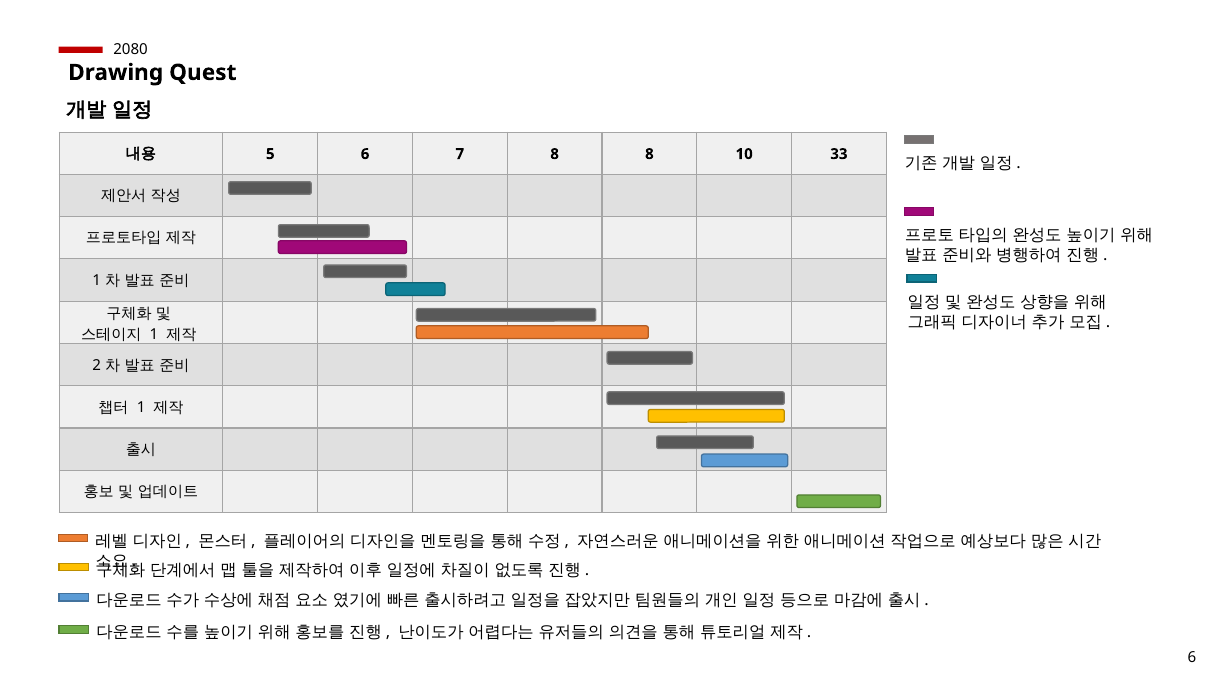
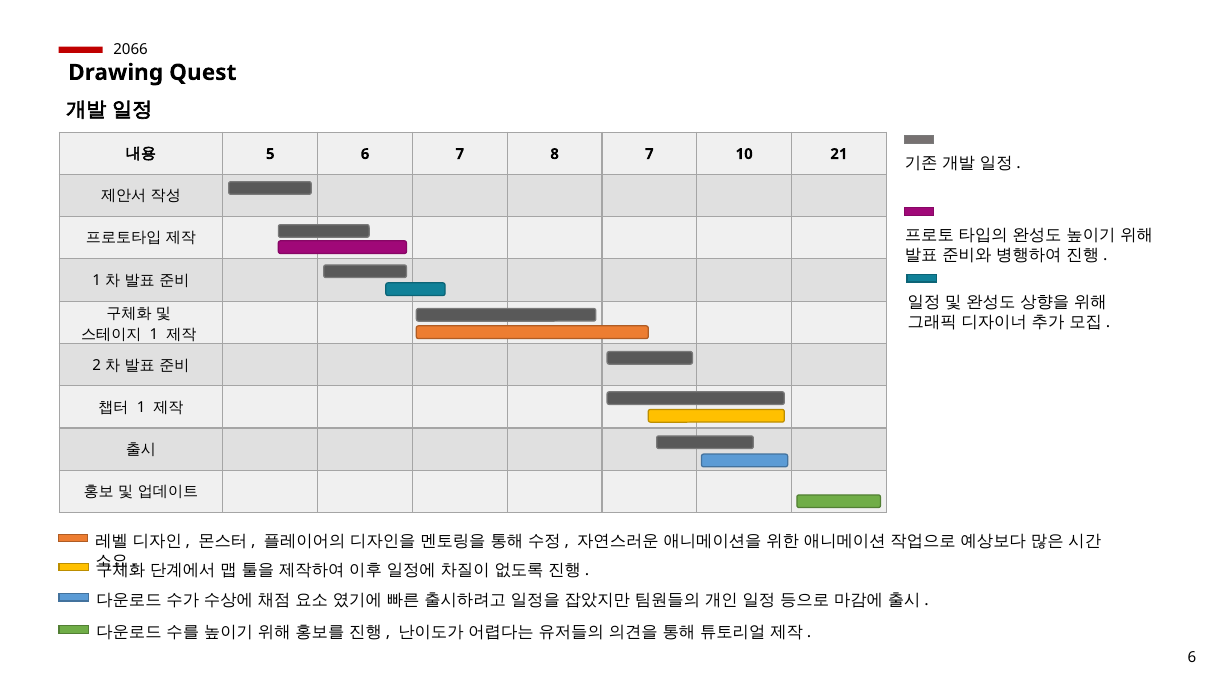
2080: 2080 -> 2066 (131, 50)
8 8: 8 -> 7 (649, 154)
33: 33 -> 21 (839, 154)
